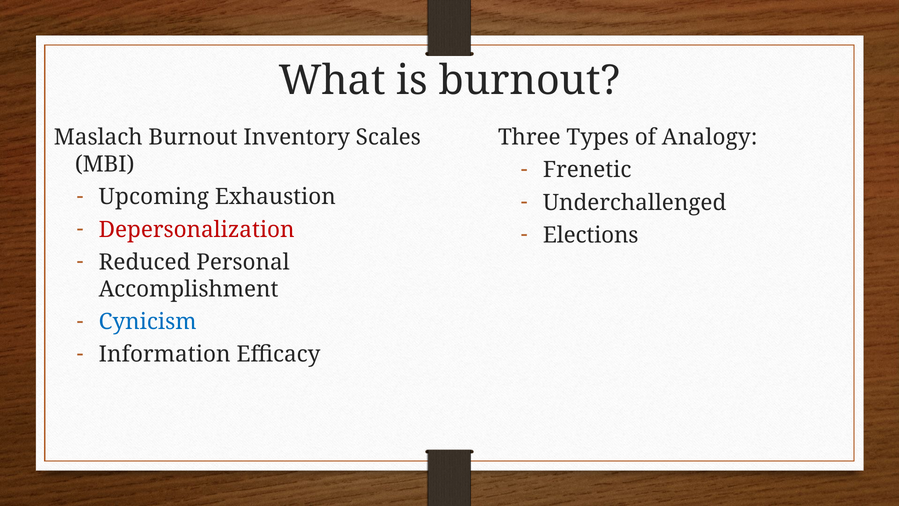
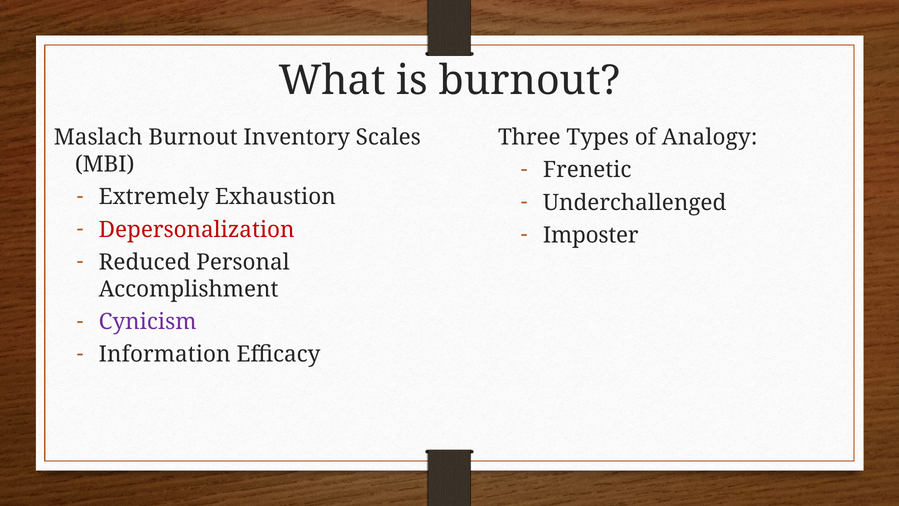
Upcoming: Upcoming -> Extremely (154, 197)
Elections: Elections -> Imposter (591, 235)
Cynicism colour: blue -> purple (148, 322)
